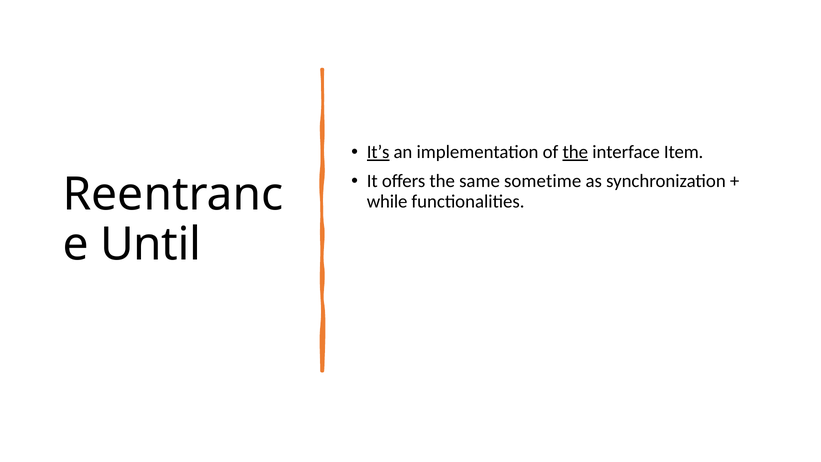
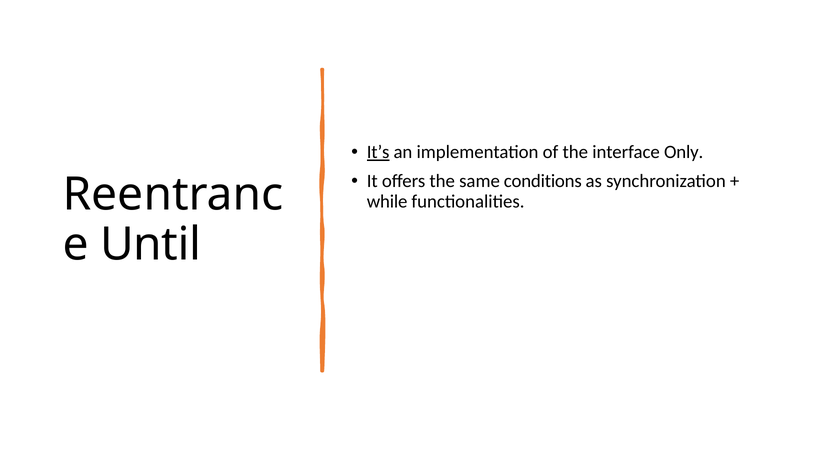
the underline: present -> none (575, 152)
Item: Item -> Only (684, 152)
sometime: sometime -> conditions (543, 181)
